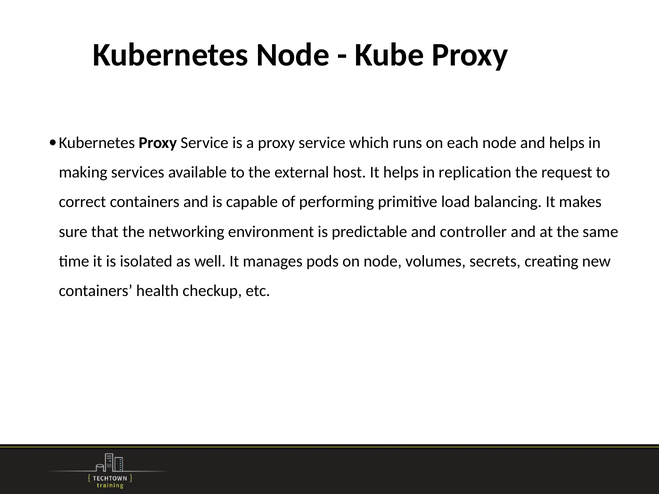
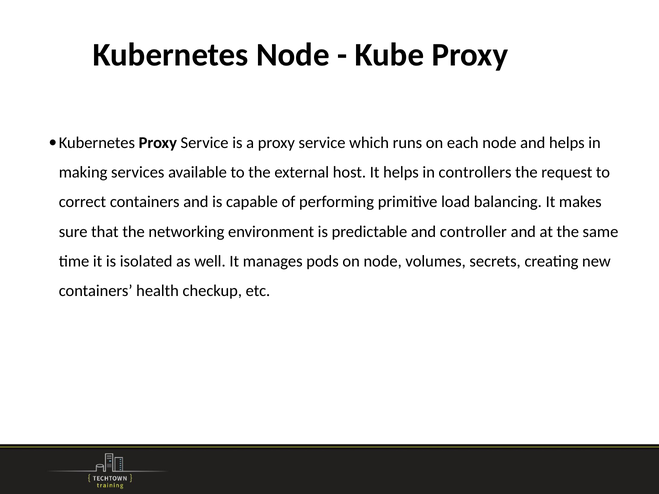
replication: replication -> controllers (475, 172)
